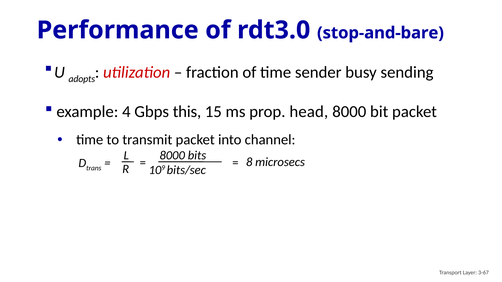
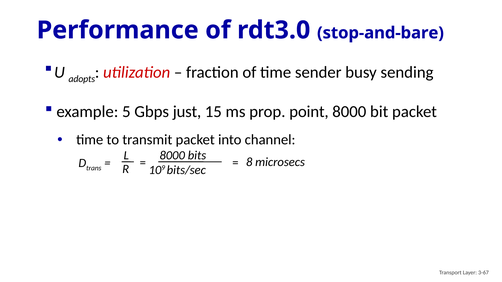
4: 4 -> 5 (126, 112)
this: this -> just (187, 112)
head: head -> point (309, 112)
